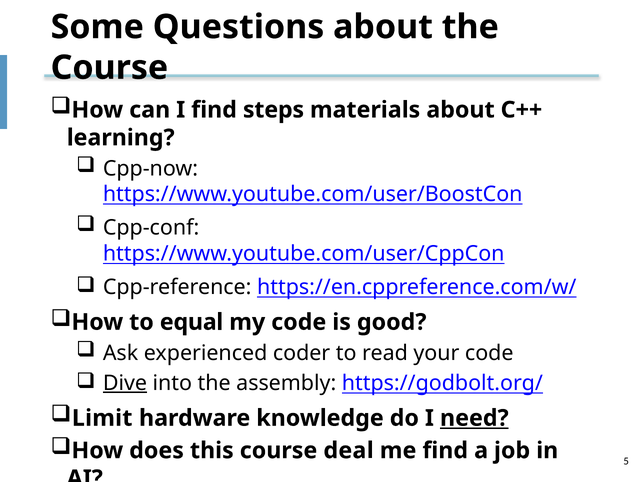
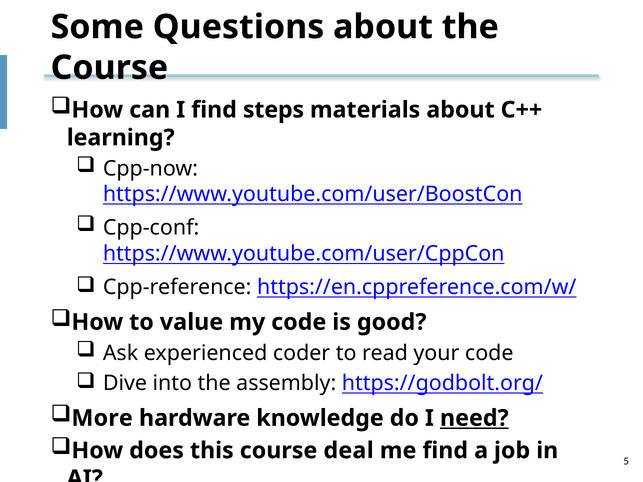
equal: equal -> value (191, 322)
Dive underline: present -> none (125, 383)
Limit: Limit -> More (102, 418)
